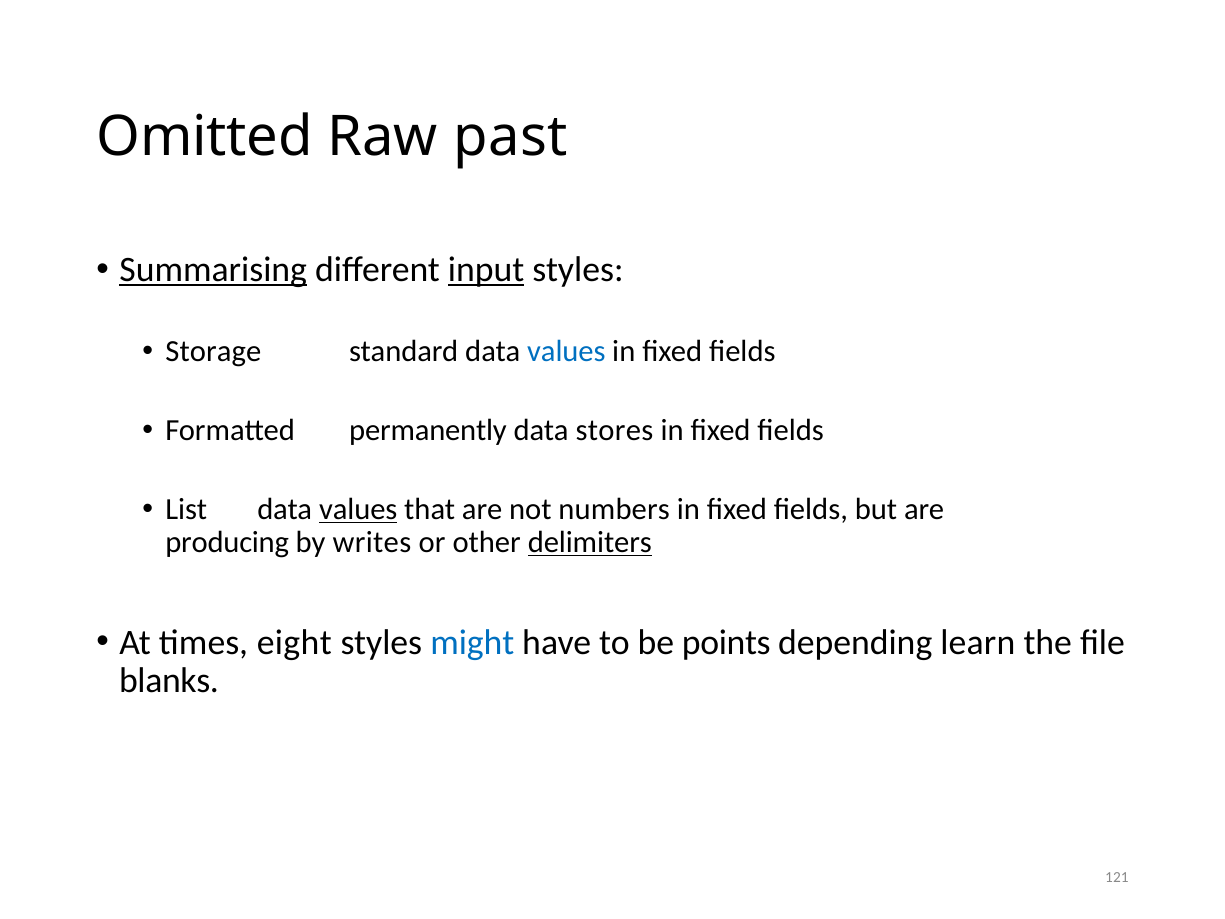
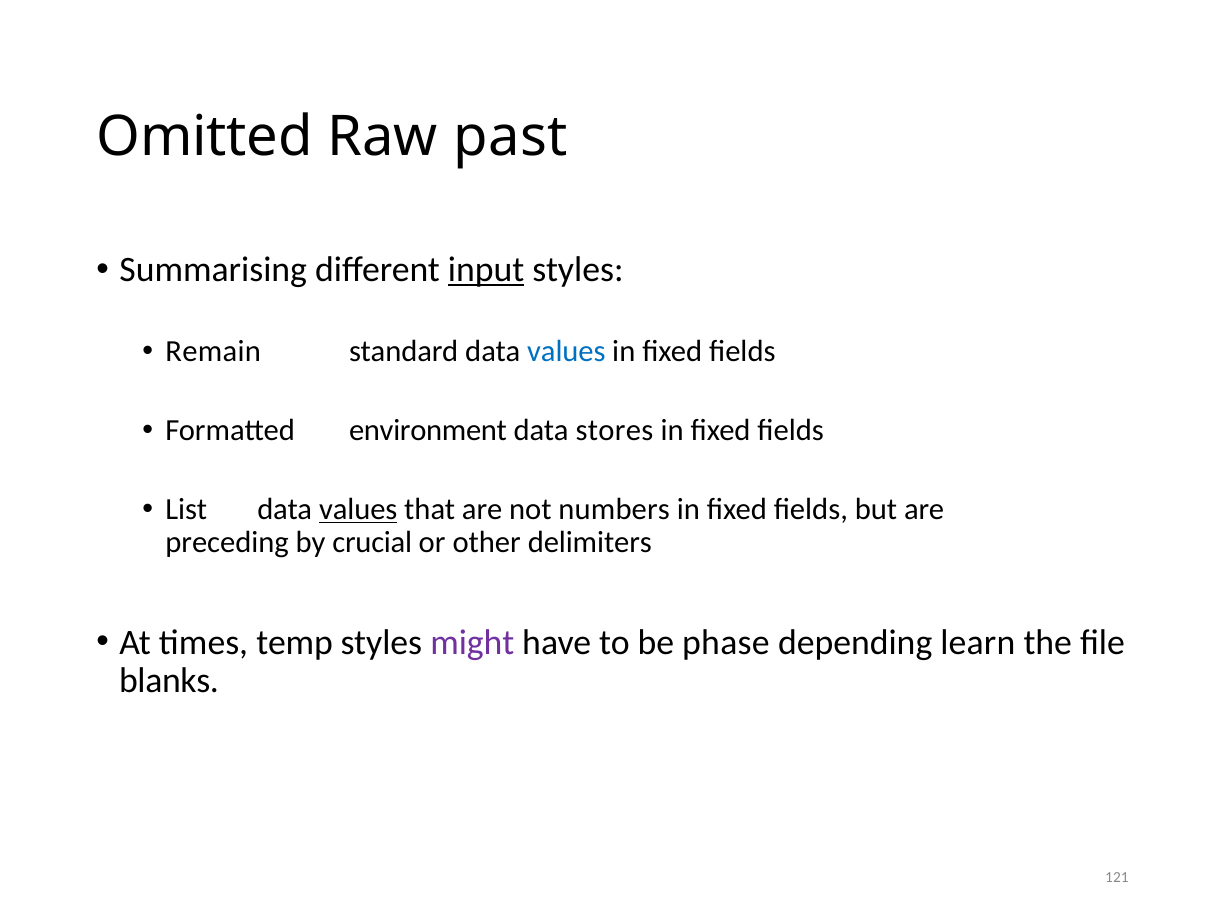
Summarising underline: present -> none (213, 270)
Storage: Storage -> Remain (213, 351)
permanently: permanently -> environment (428, 430)
producing: producing -> preceding (227, 542)
writes: writes -> crucial (372, 542)
delimiters underline: present -> none (590, 542)
eight: eight -> temp (295, 642)
might colour: blue -> purple (472, 642)
points: points -> phase (726, 642)
